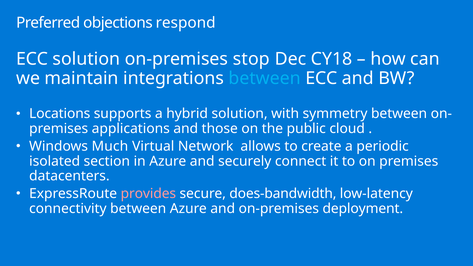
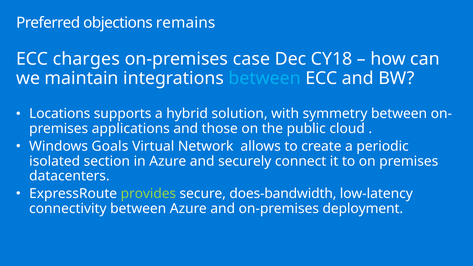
respond: respond -> remains (186, 23)
ECC solution: solution -> charges (86, 59)
stop: stop -> case (251, 59)
Much: Much -> Goals (110, 146)
provides colour: pink -> light green (148, 194)
